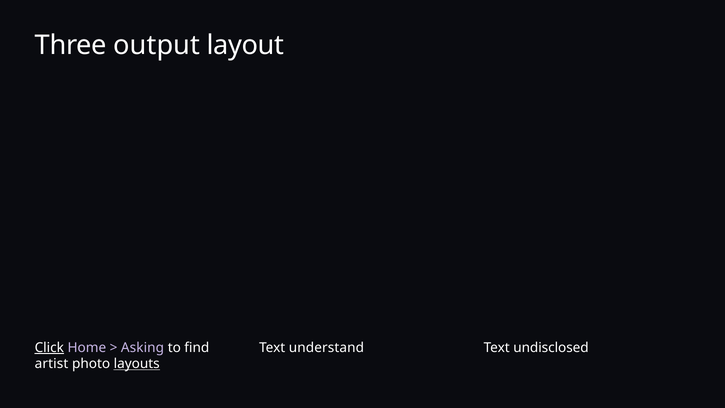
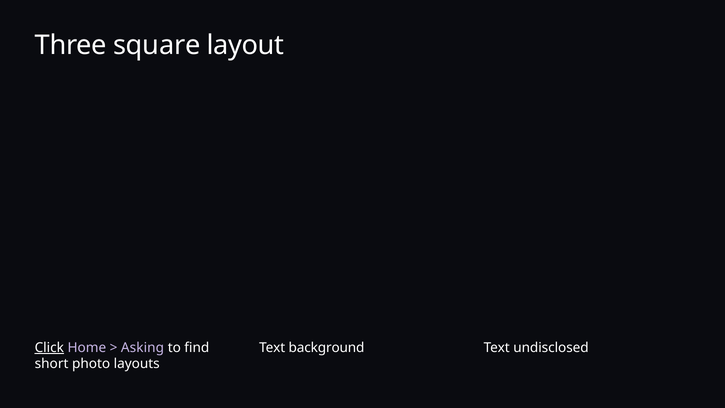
output: output -> square (157, 45)
understand: understand -> background (327, 347)
artist: artist -> short (52, 364)
layouts underline: present -> none (137, 364)
